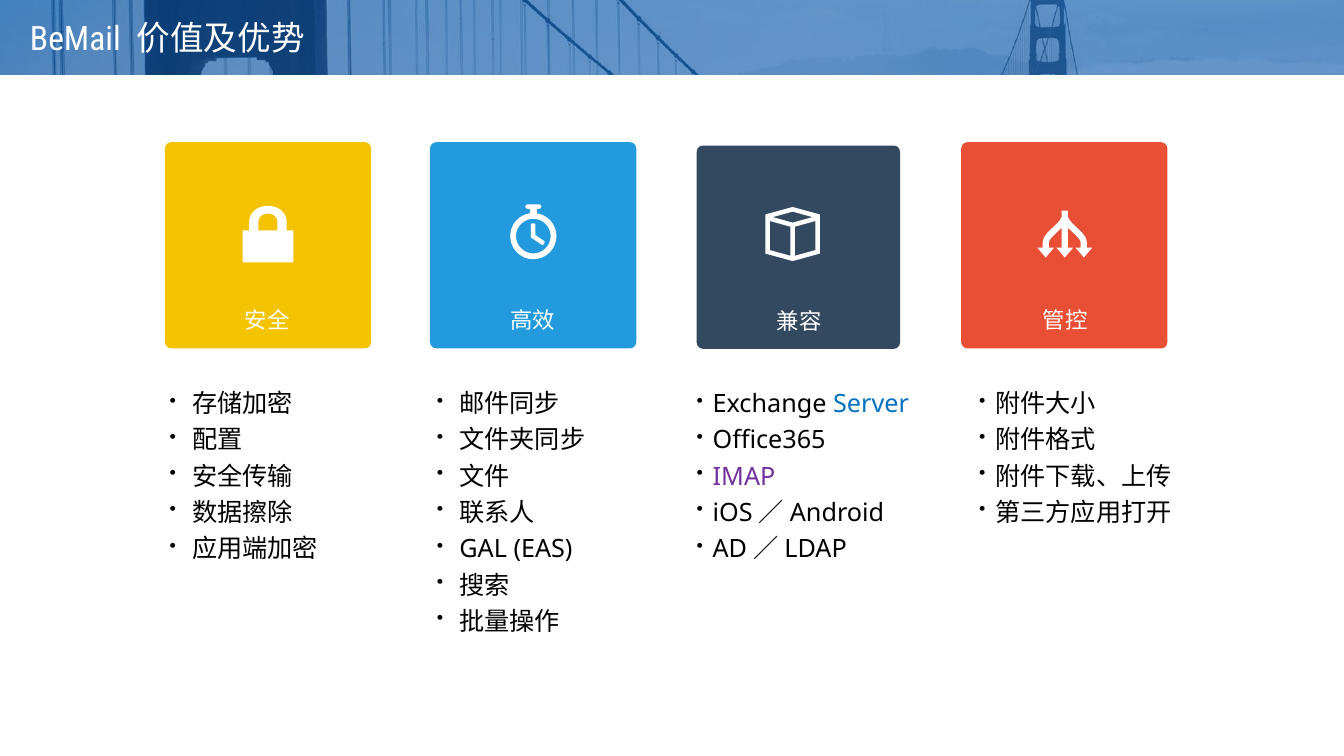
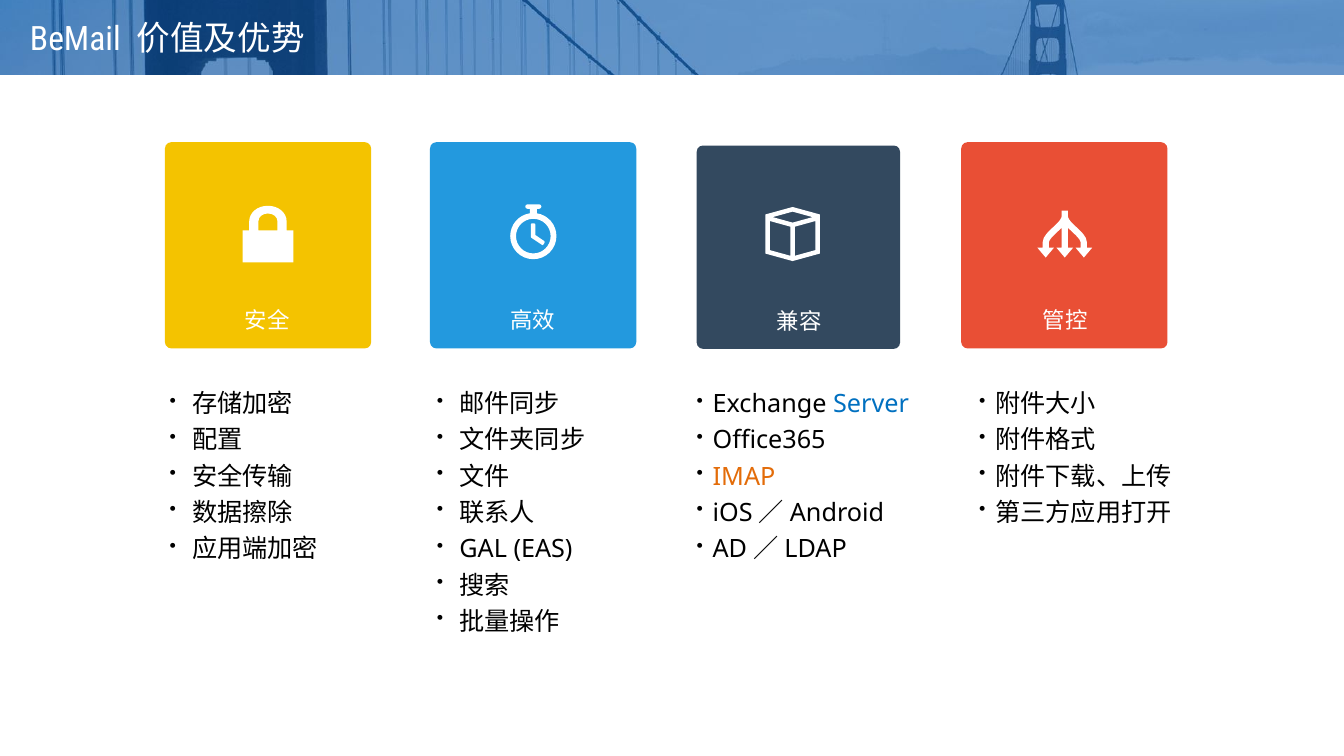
IMAP colour: purple -> orange (744, 477)
